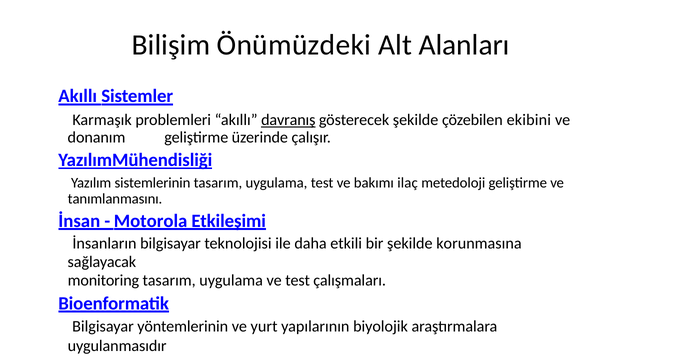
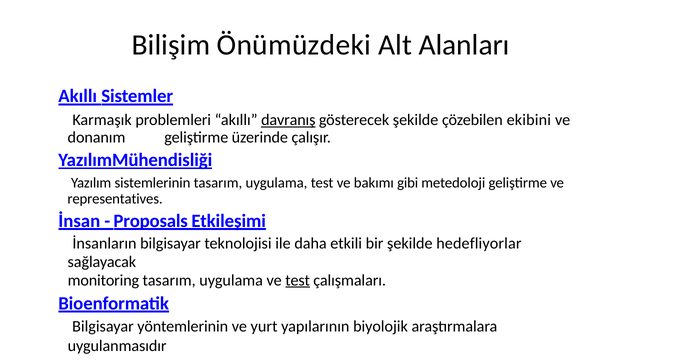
ilaç: ilaç -> gibi (408, 183)
tanımlanmasını: tanımlanmasını -> representatives (115, 199)
Motorola: Motorola -> Proposals (151, 221)
korunmasına: korunmasına -> hedefliyorlar (479, 243)
test underline: none -> present (298, 280)
